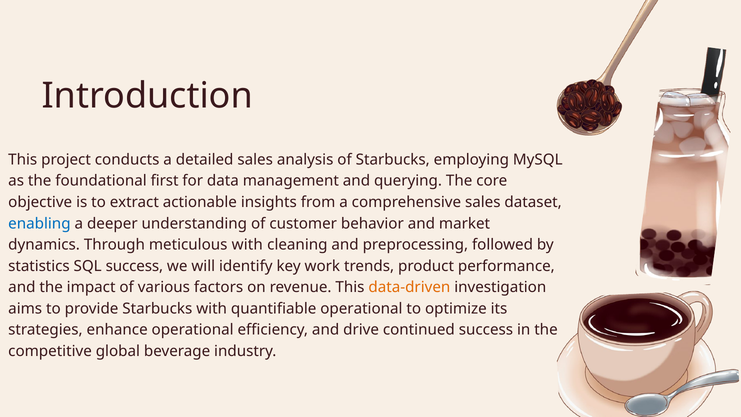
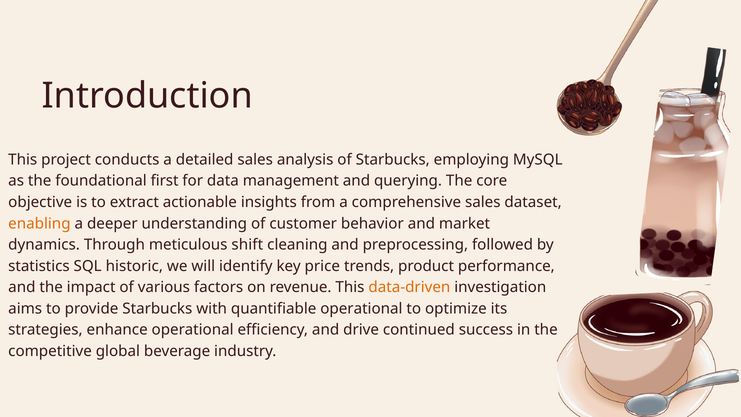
enabling colour: blue -> orange (39, 223)
meticulous with: with -> shift (247, 245)
SQL success: success -> historic (134, 266)
work: work -> price (322, 266)
